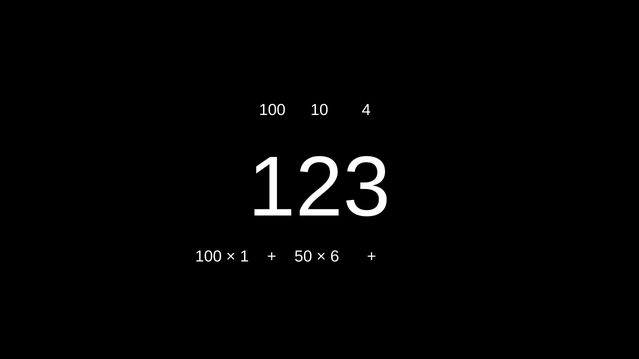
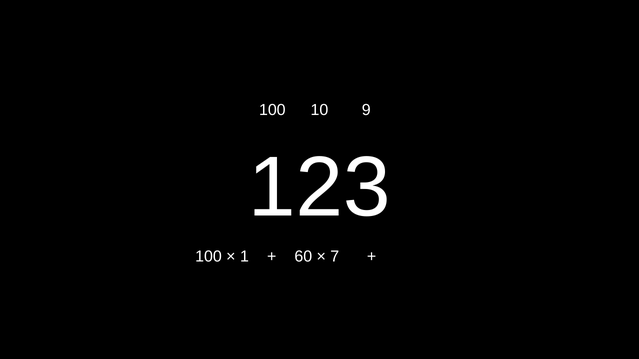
4: 4 -> 9 (366, 110)
50: 50 -> 60 (303, 257)
6: 6 -> 7 (335, 257)
